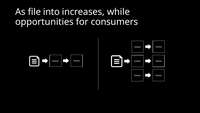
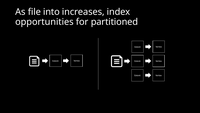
while: while -> index (118, 12)
consumers: consumers -> partitioned (114, 22)
